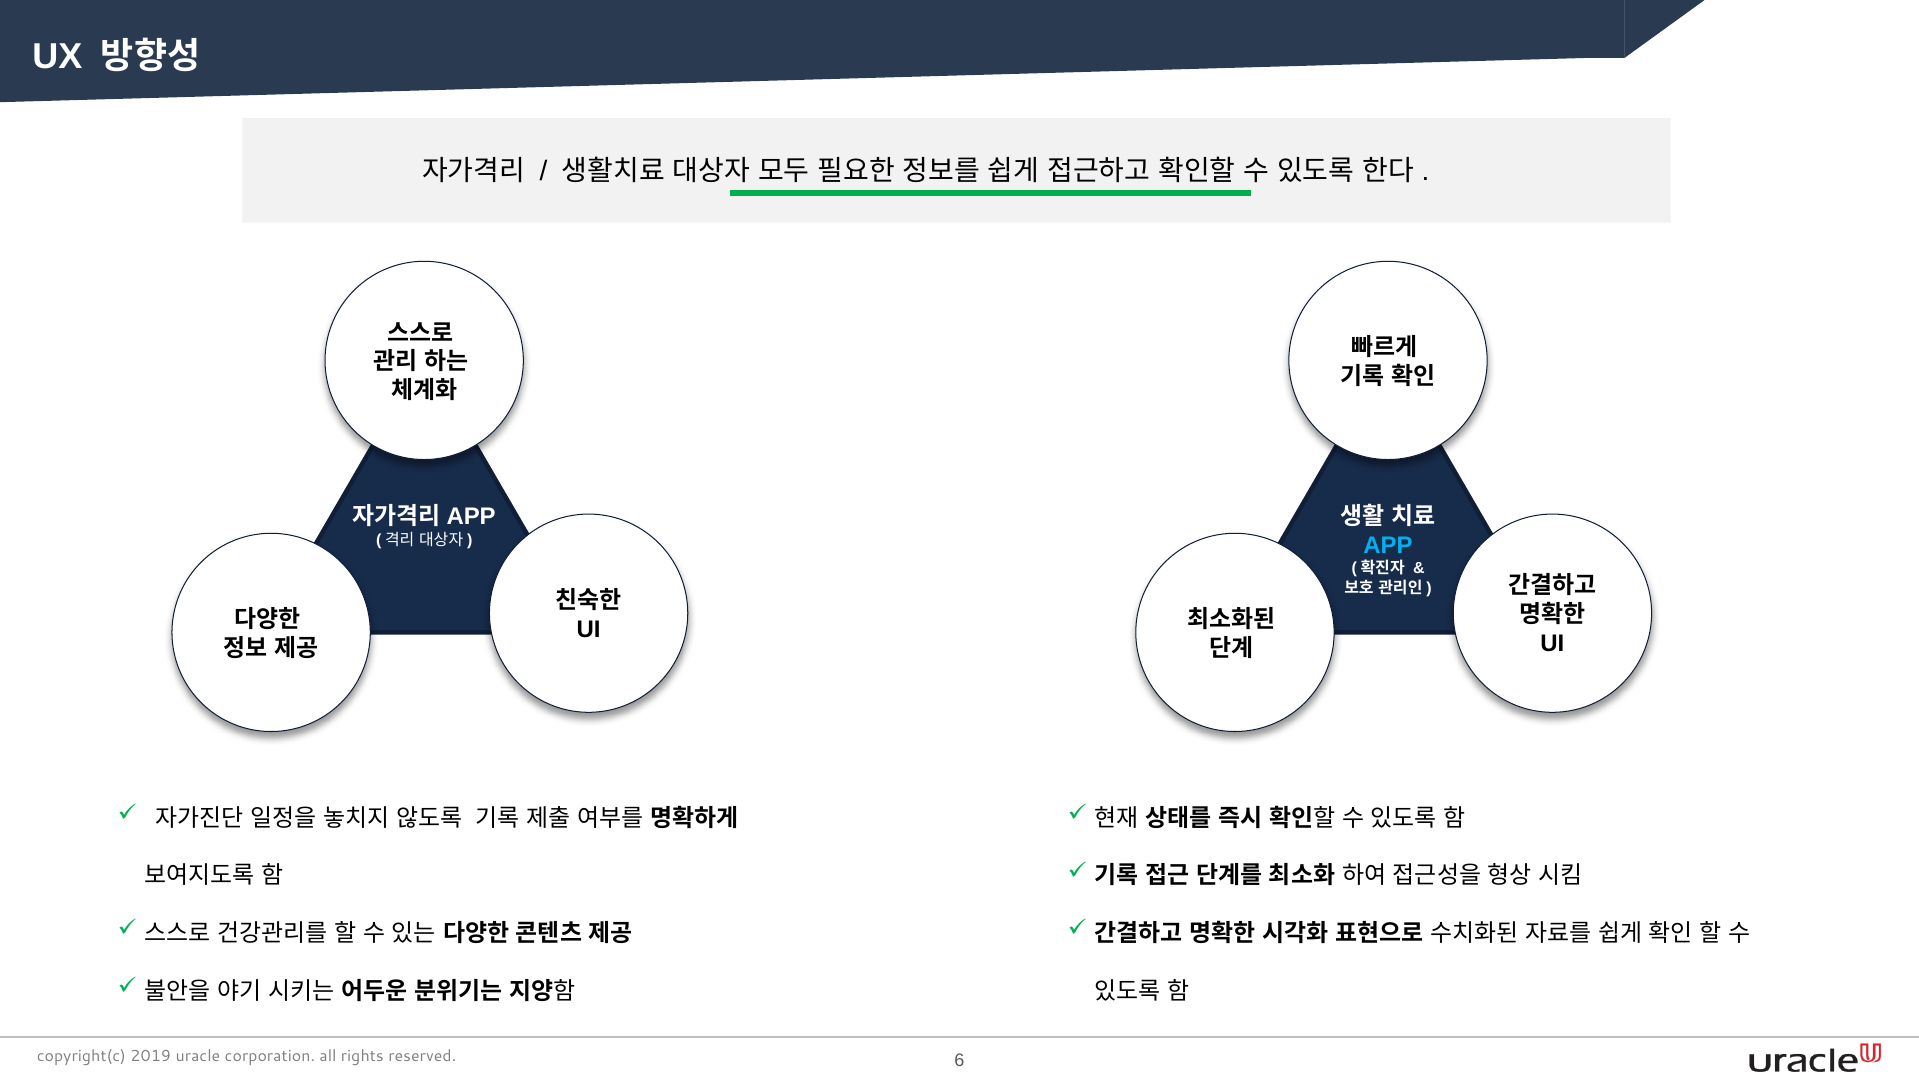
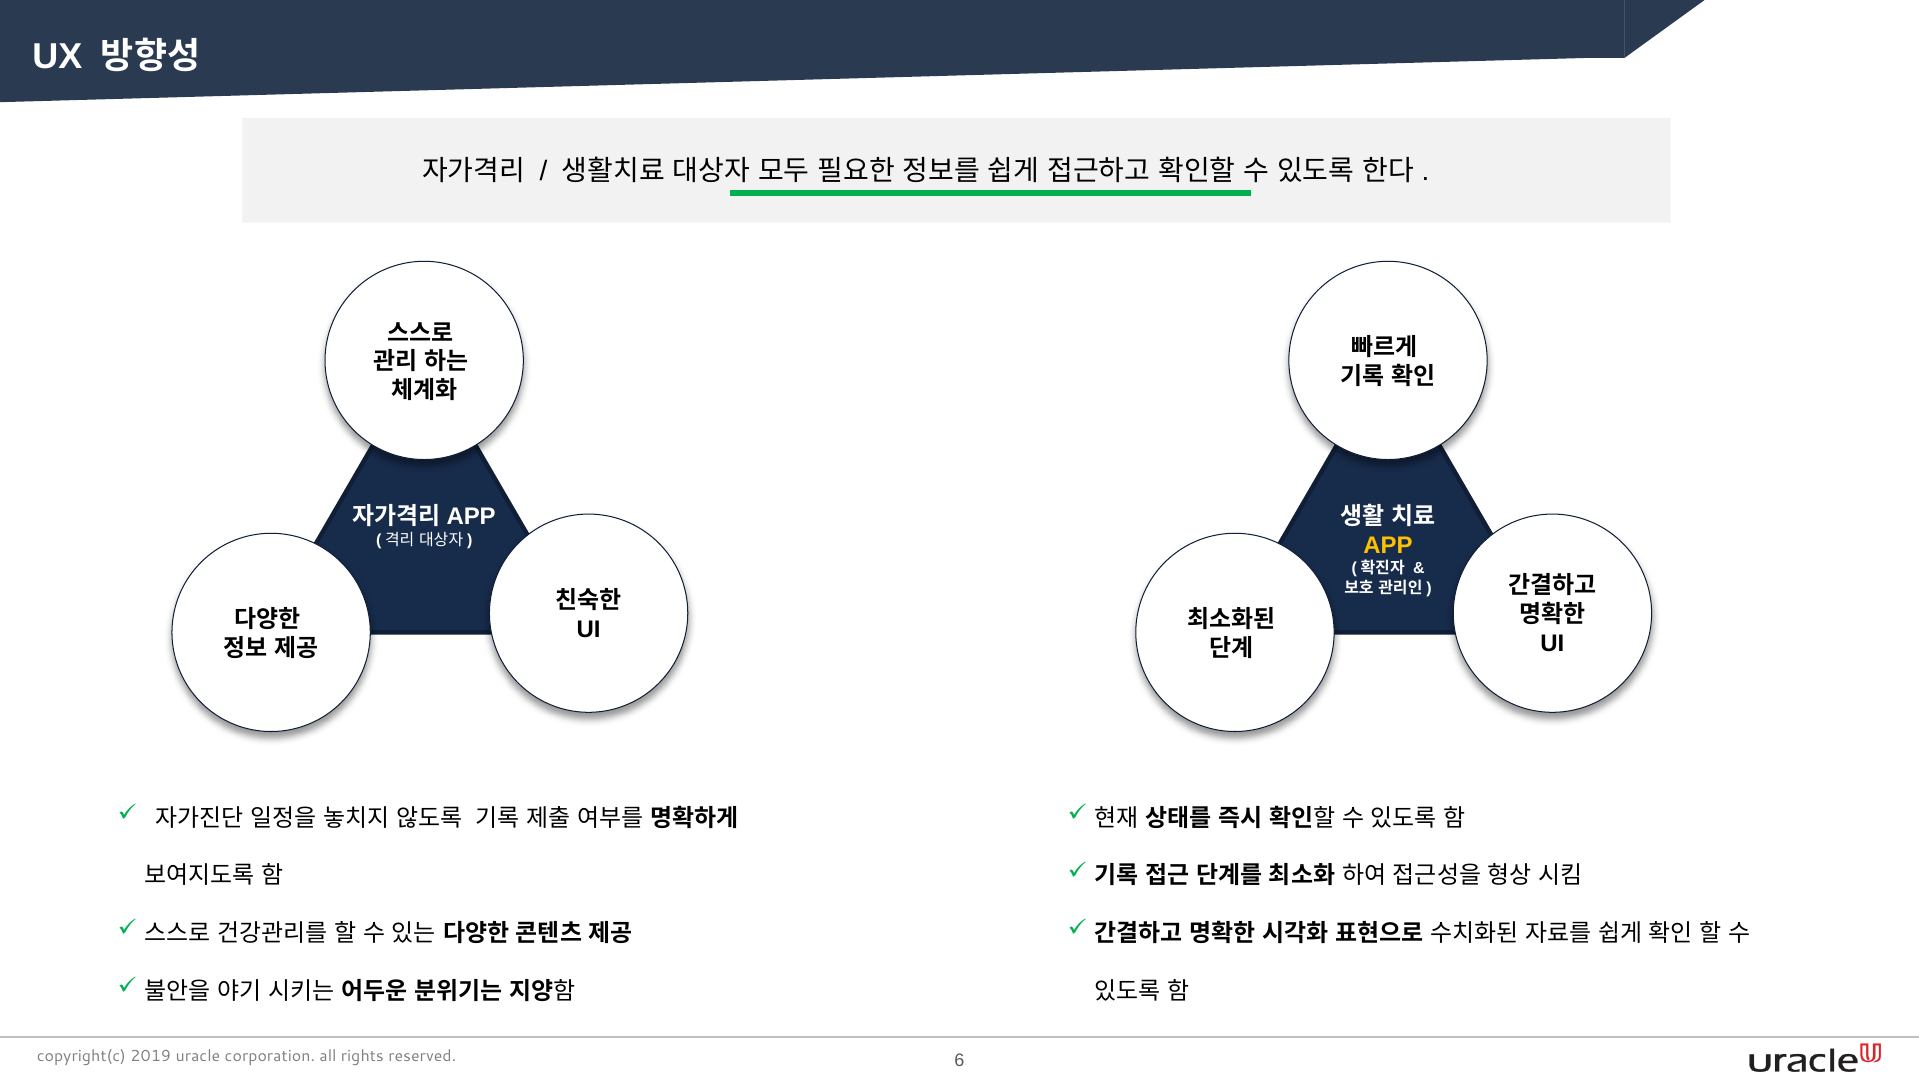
APP colour: light blue -> yellow (1388, 545)
